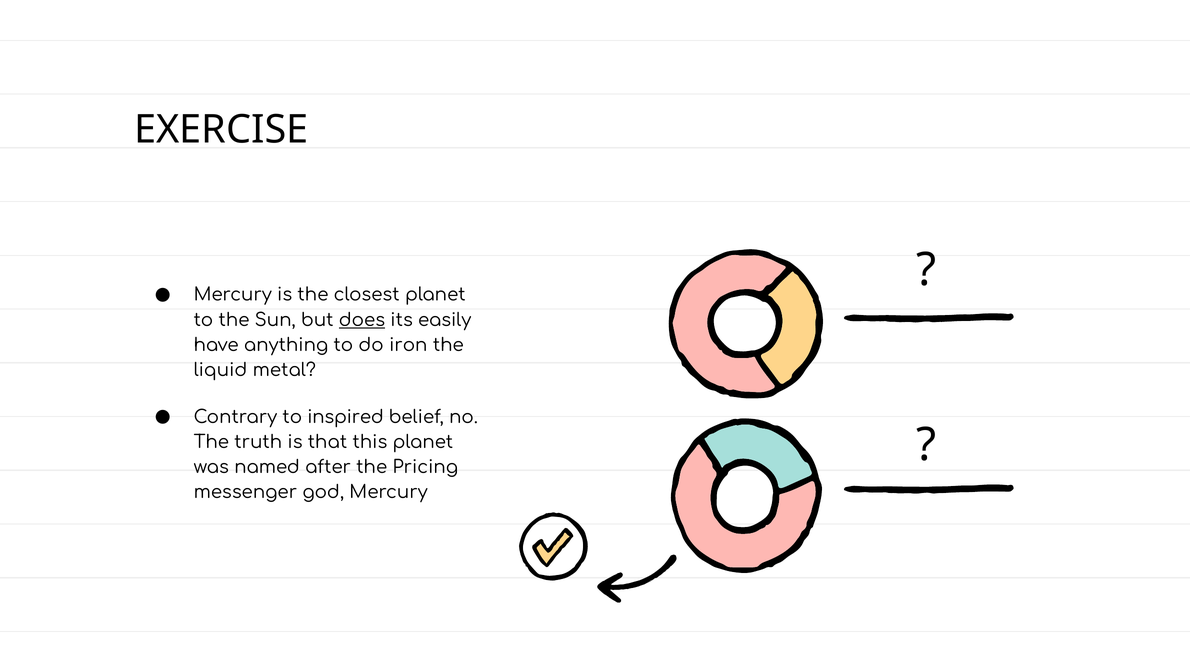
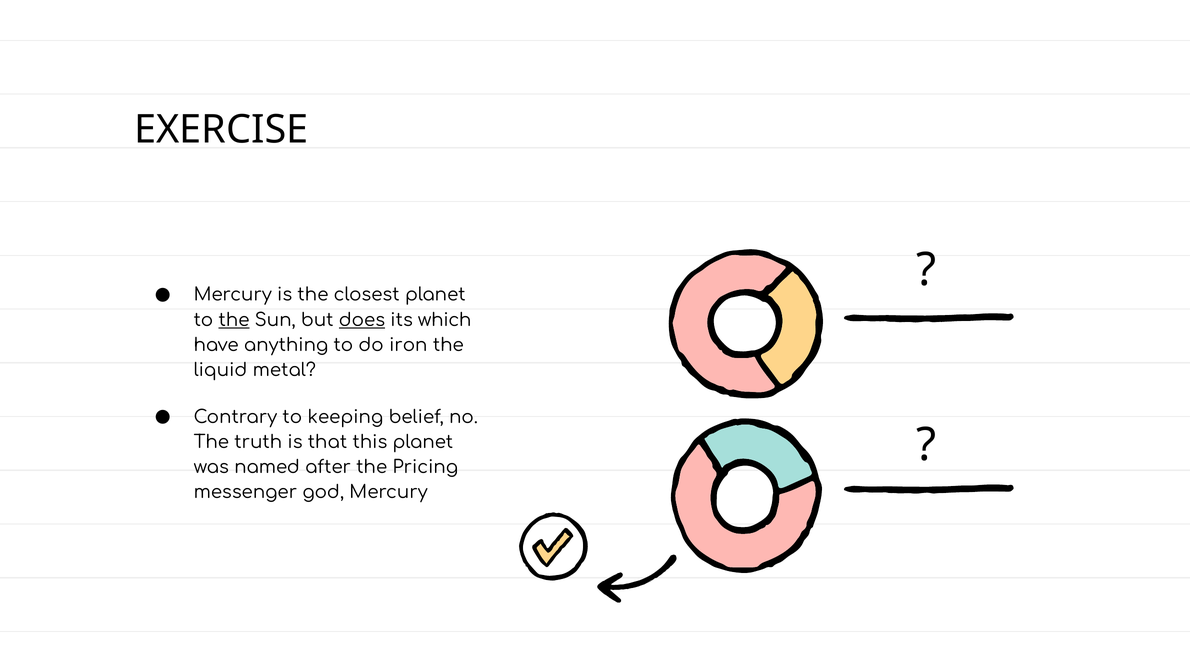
the underline: none -> present (234, 320)
easily: easily -> which (445, 320)
inspired: inspired -> keeping (345, 417)
